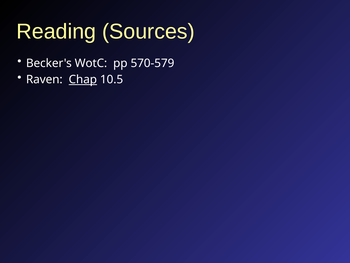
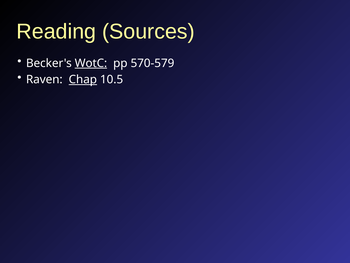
WotC underline: none -> present (91, 63)
